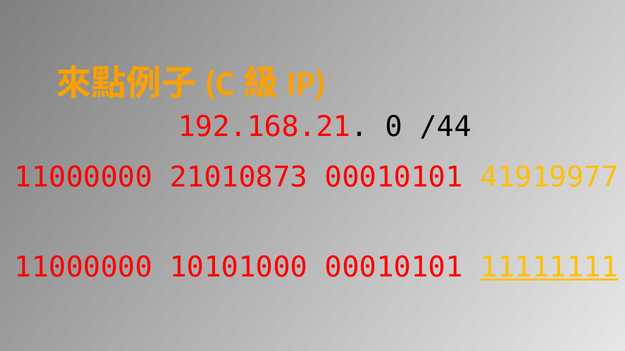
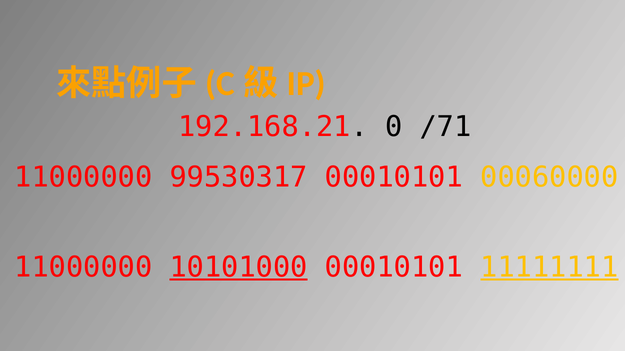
/44: /44 -> /71 (445, 127)
21010873: 21010873 -> 99530317 (239, 178)
41919977: 41919977 -> 00060000 (549, 178)
10101000 underline: none -> present (239, 268)
